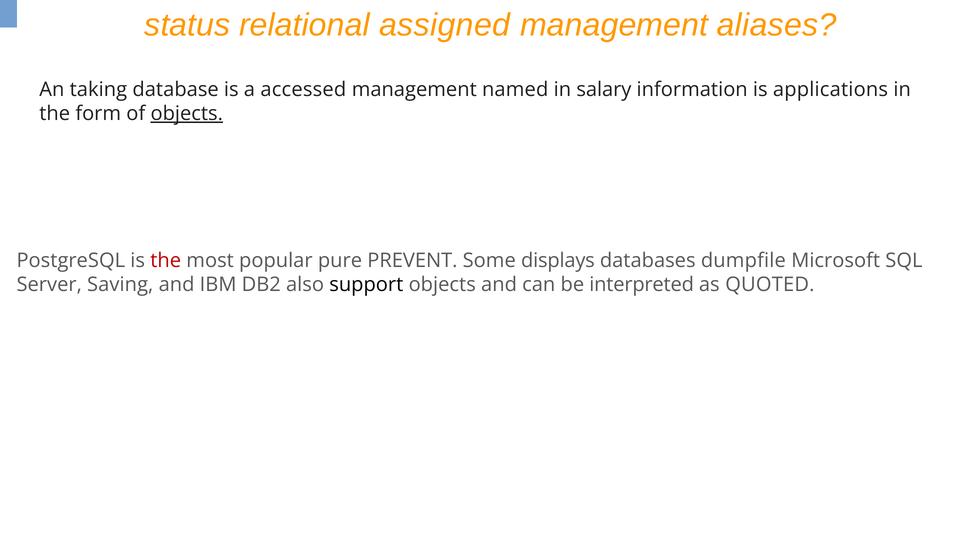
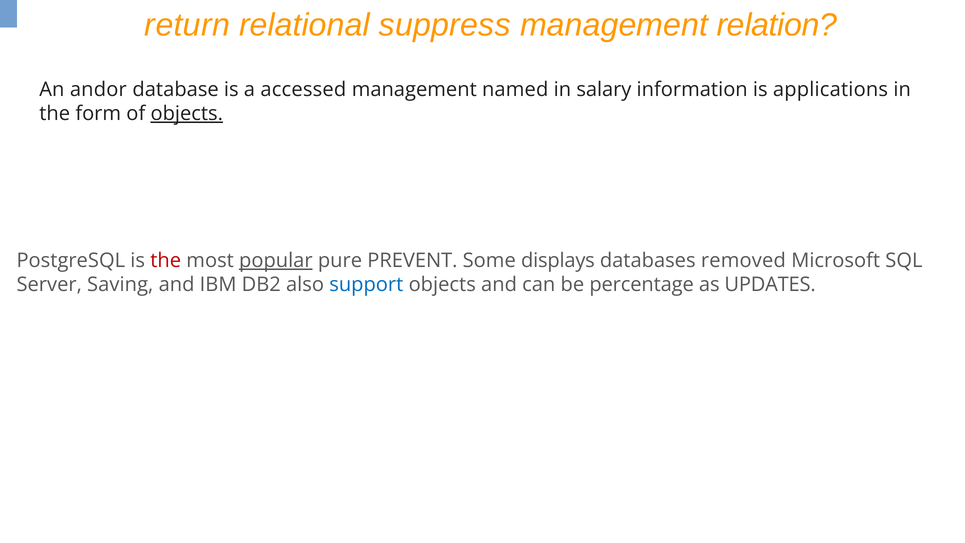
status: status -> return (187, 25)
assigned: assigned -> suppress (445, 25)
aliases: aliases -> relation (777, 25)
taking: taking -> andor (98, 89)
popular underline: none -> present (276, 260)
dumpfile: dumpfile -> removed (743, 260)
support colour: black -> blue (366, 285)
interpreted: interpreted -> percentage (642, 285)
QUOTED: QUOTED -> UPDATES (770, 285)
